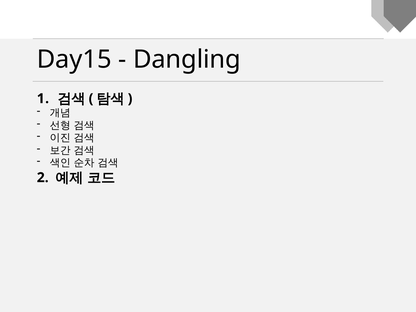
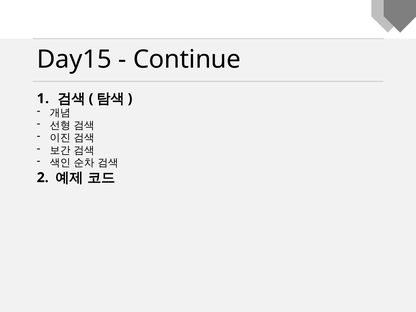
Dangling: Dangling -> Continue (187, 60)
